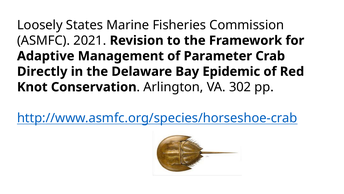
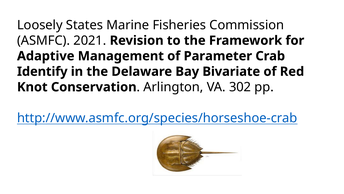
Directly: Directly -> Identify (42, 71)
Epidemic: Epidemic -> Bivariate (231, 71)
